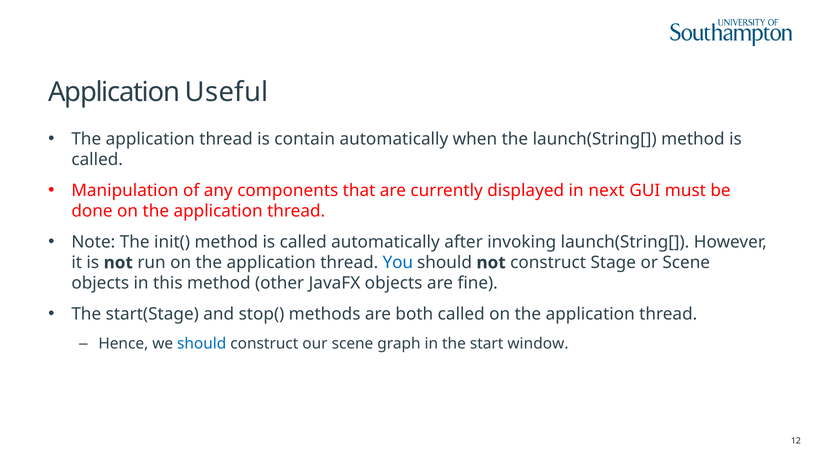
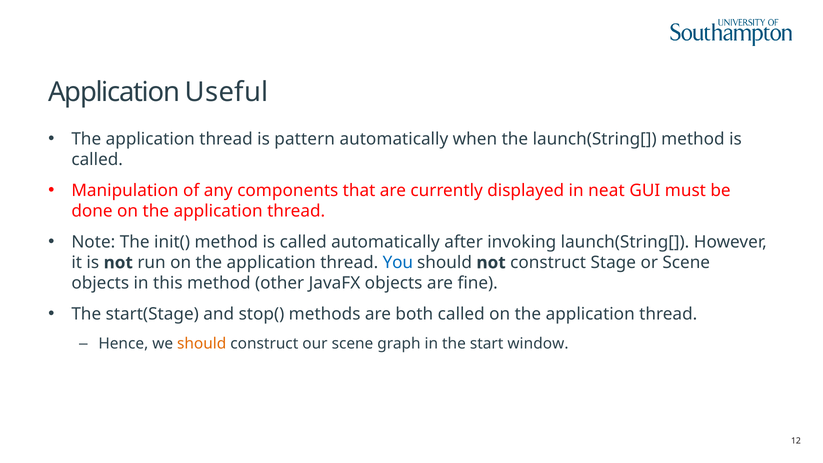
contain: contain -> pattern (305, 139)
next: next -> neat (606, 191)
should colour: blue -> orange (202, 344)
